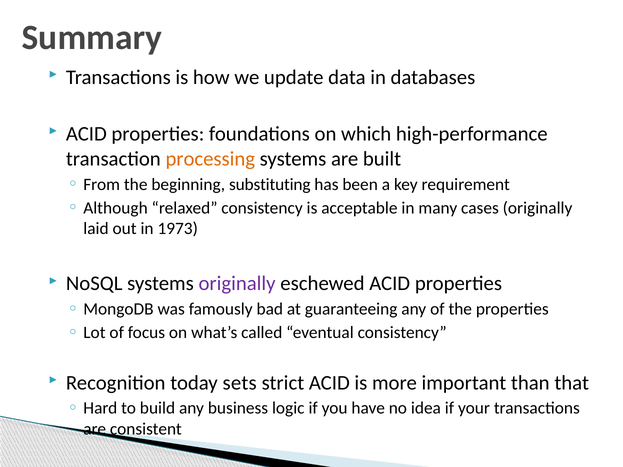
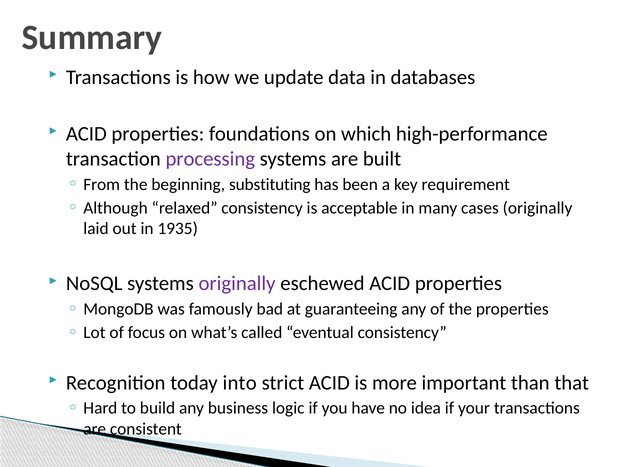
processing colour: orange -> purple (210, 159)
1973: 1973 -> 1935 (178, 229)
sets: sets -> into (240, 383)
